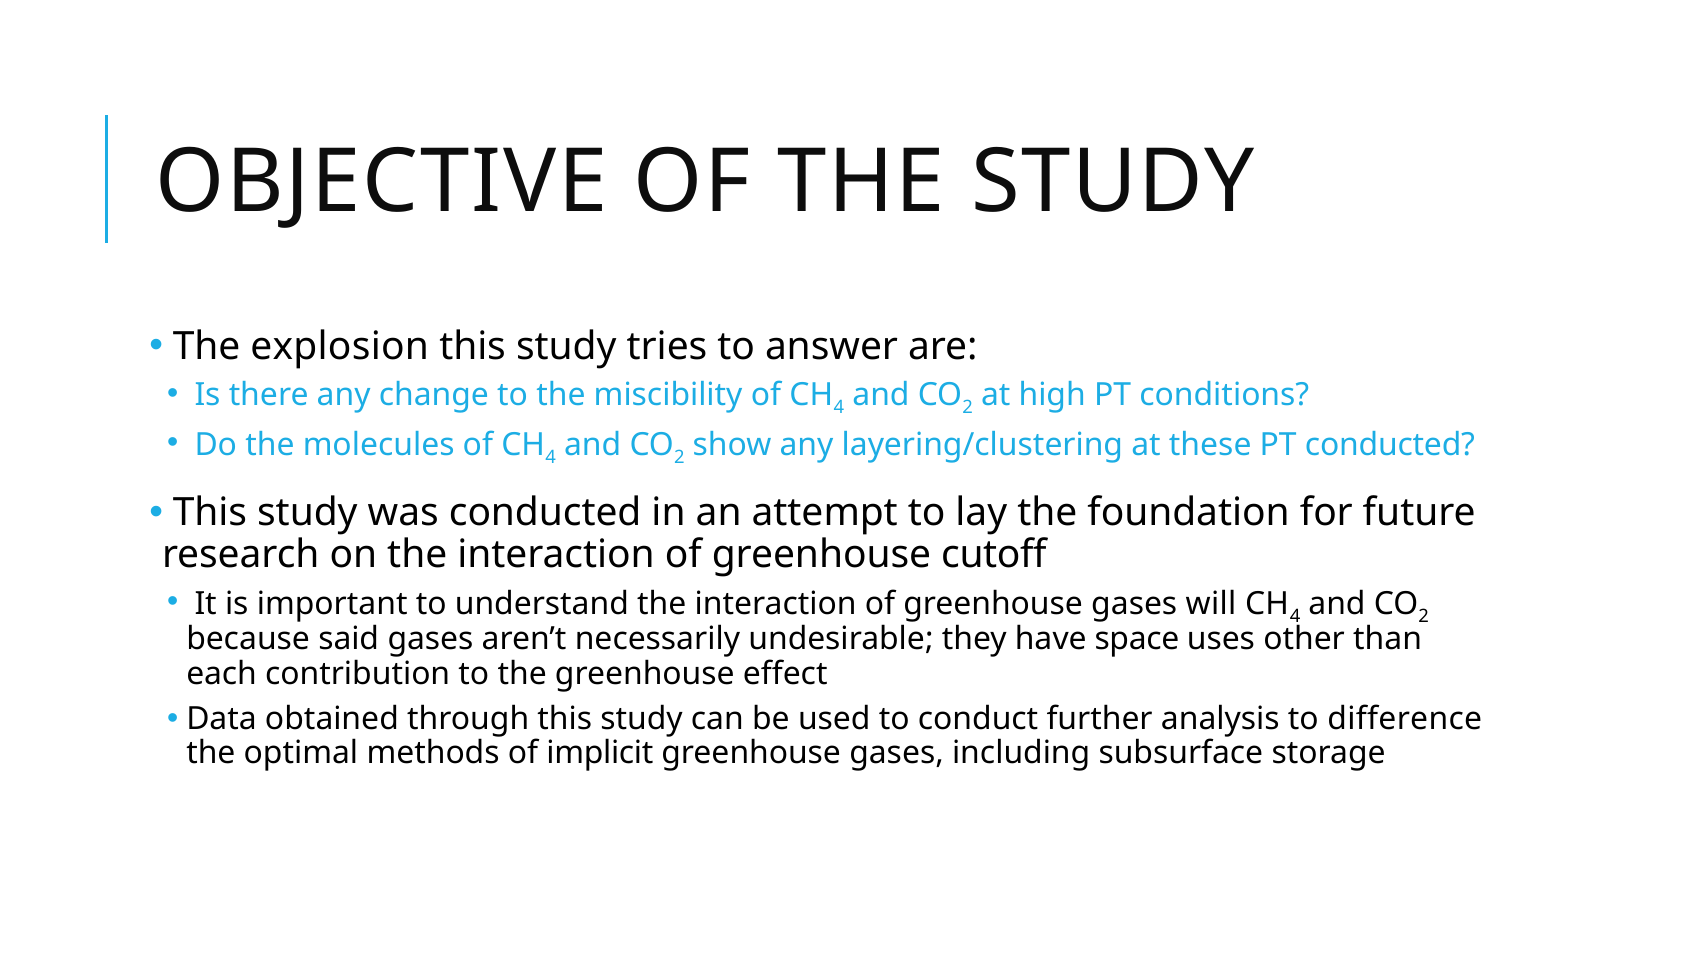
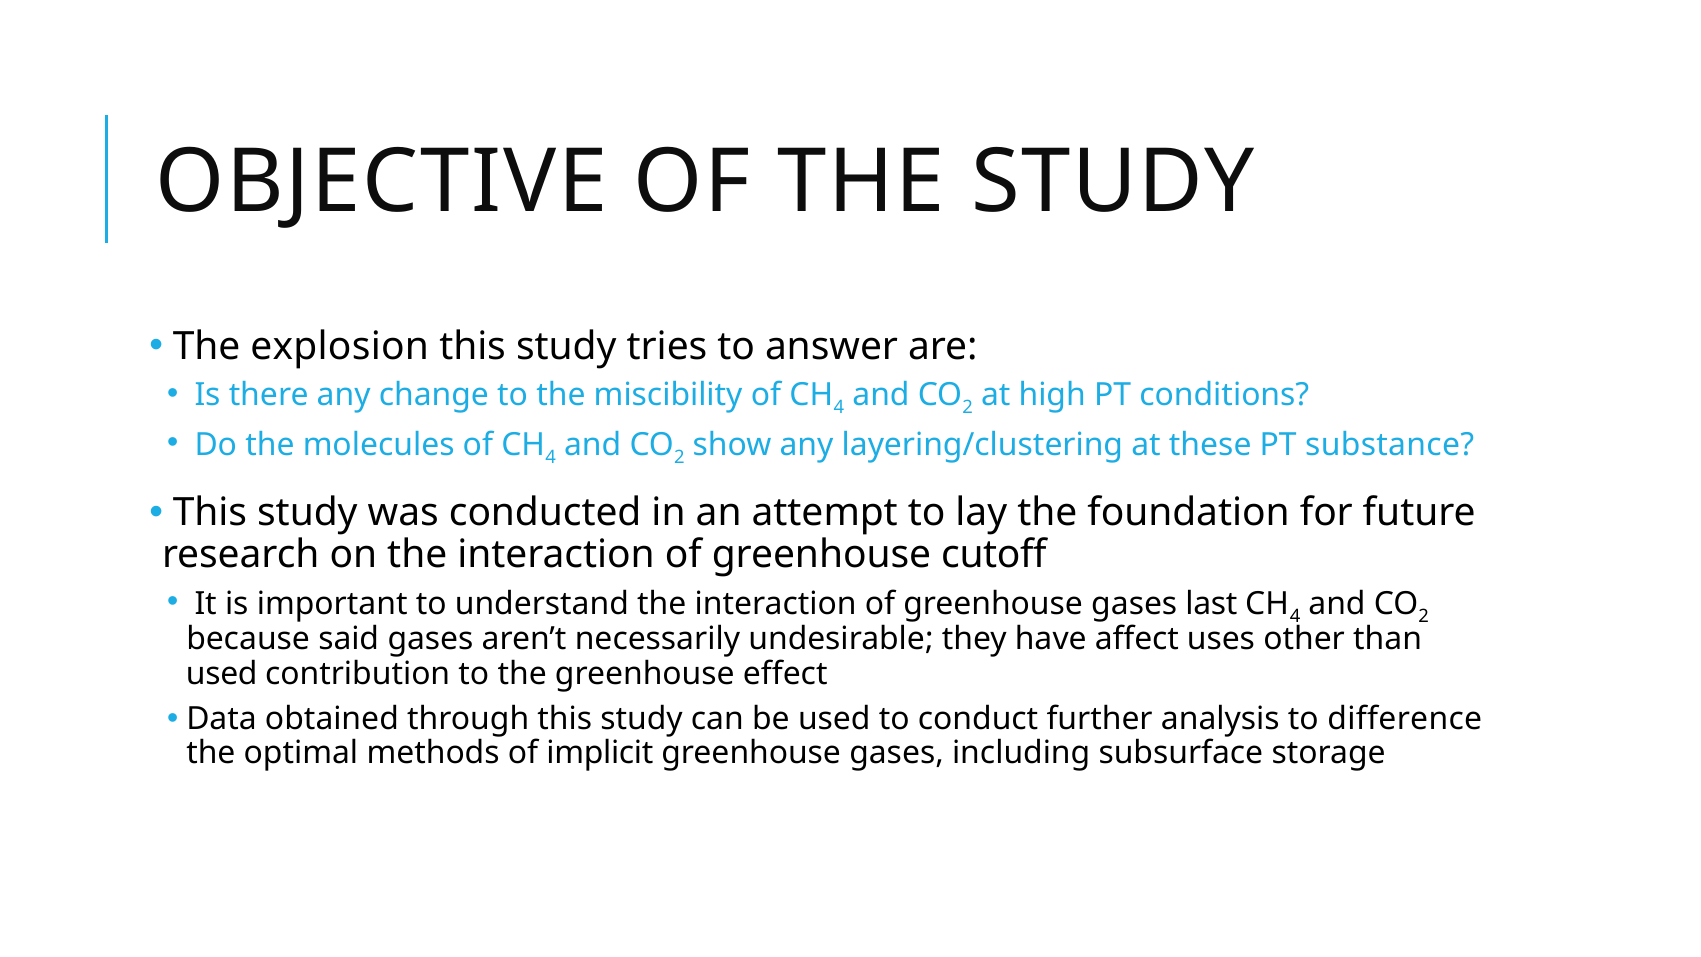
PT conducted: conducted -> substance (1390, 445)
will: will -> last (1211, 604)
space: space -> affect (1137, 639)
each: each -> used (222, 674)
